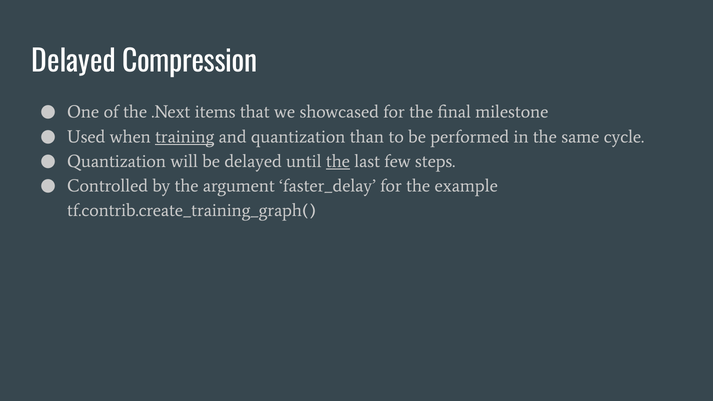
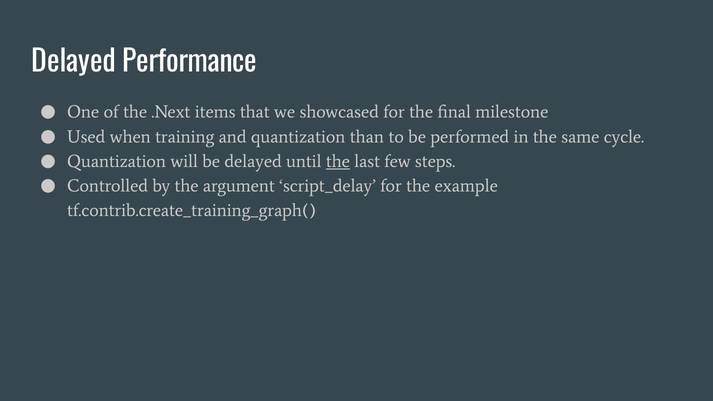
Compression: Compression -> Performance (190, 62)
training underline: present -> none (185, 137)
faster_delay: faster_delay -> script_delay (328, 186)
